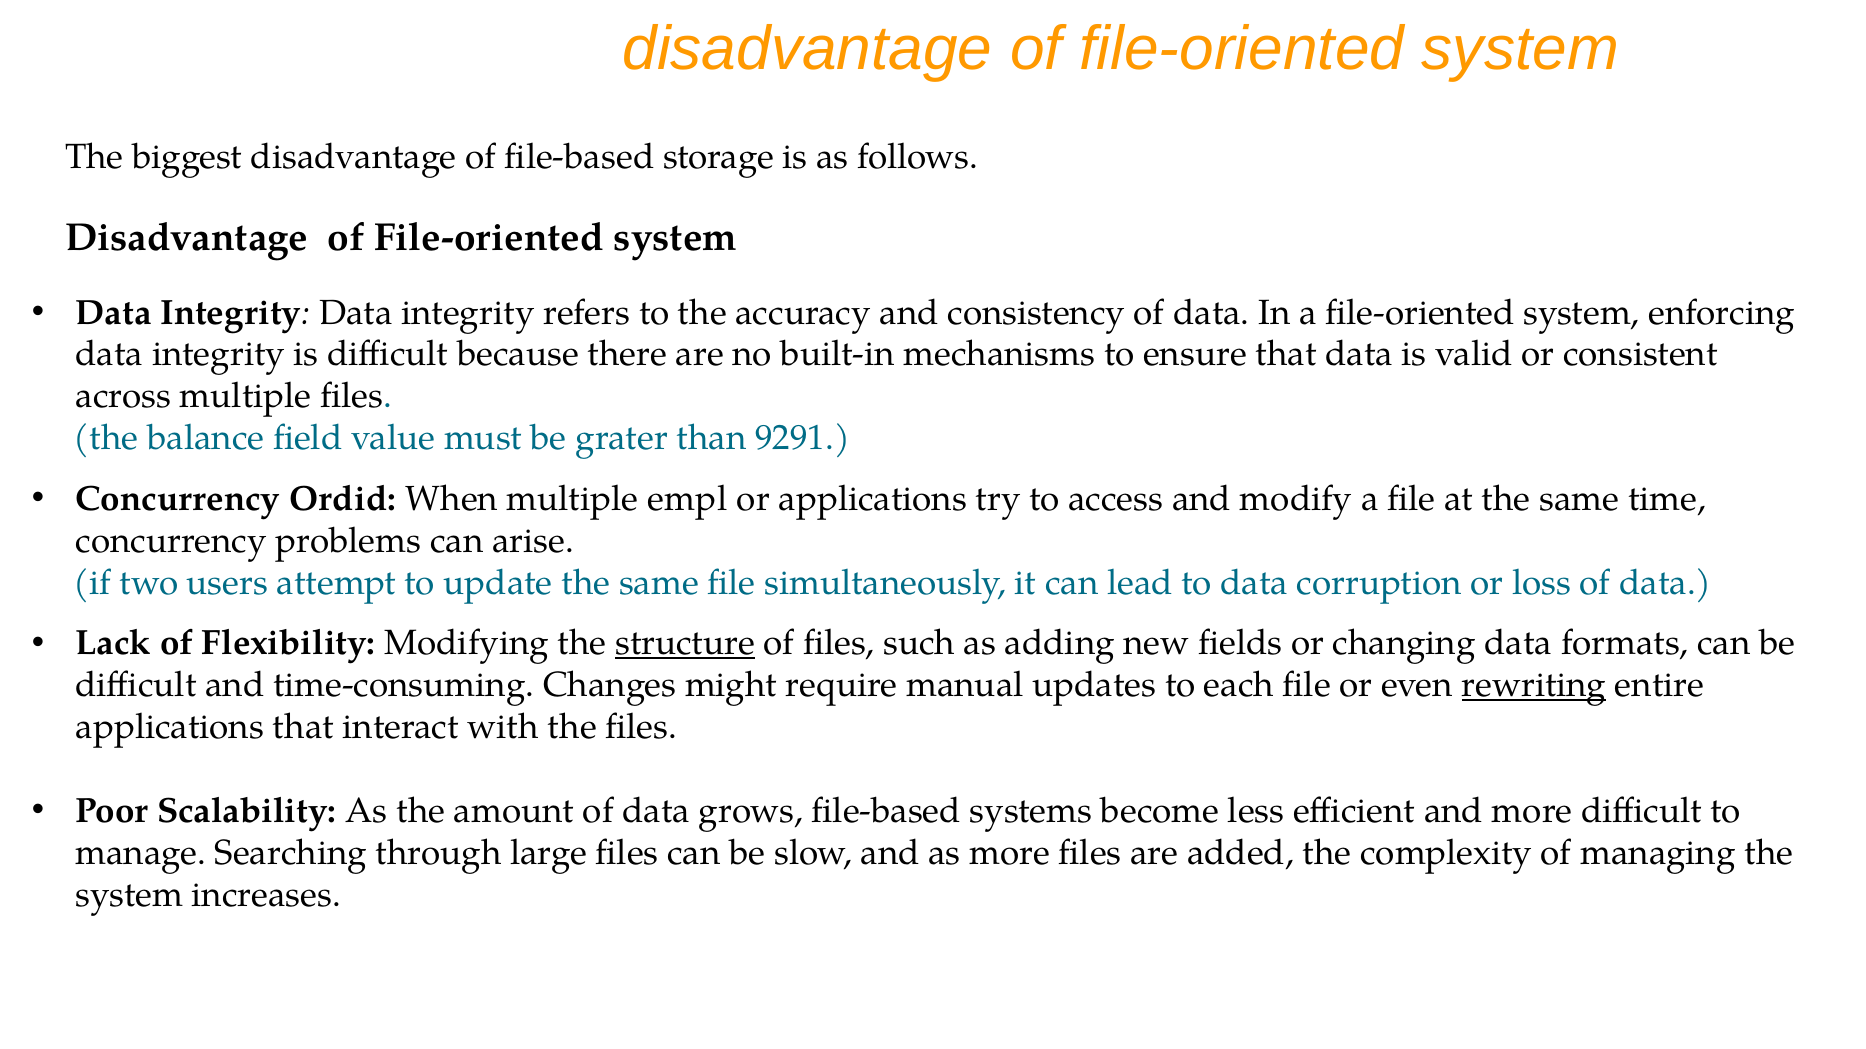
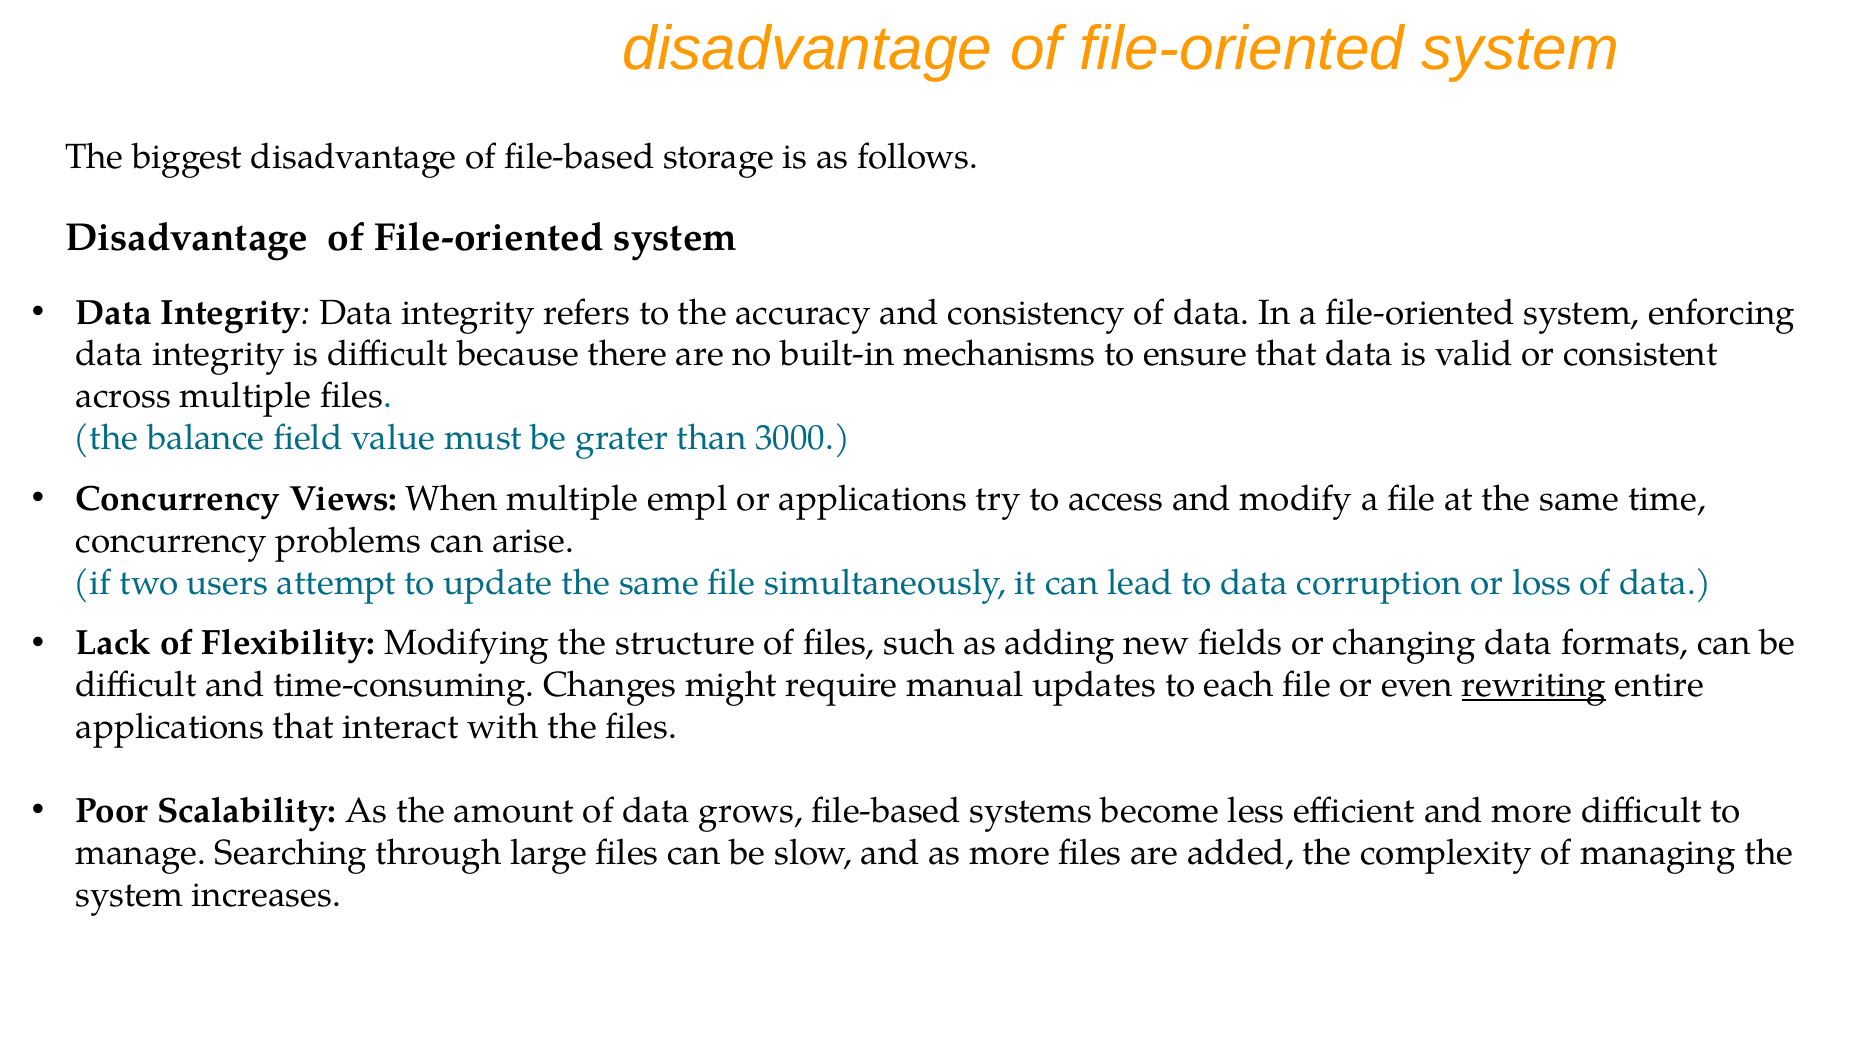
9291: 9291 -> 3000 (803, 439)
Ordid: Ordid -> Views (343, 499)
structure underline: present -> none (685, 644)
